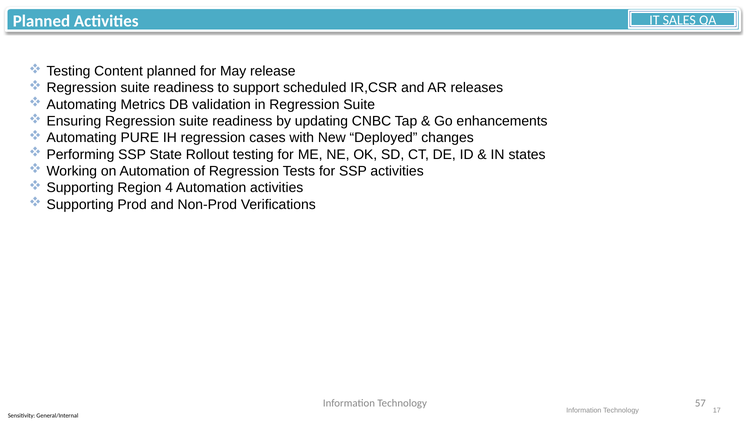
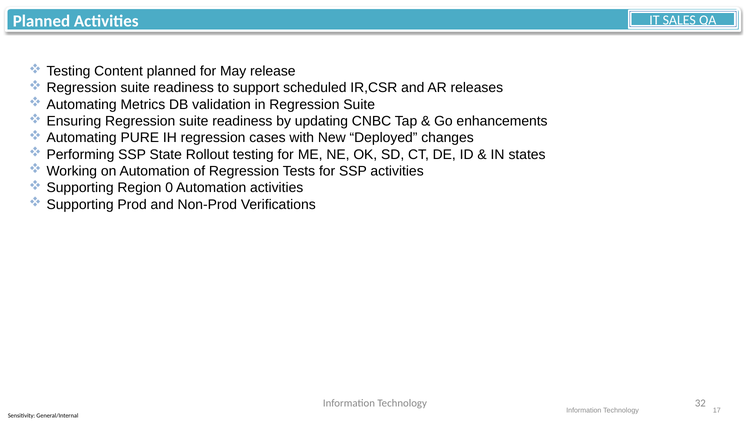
4: 4 -> 0 (169, 188)
57: 57 -> 32 (700, 403)
